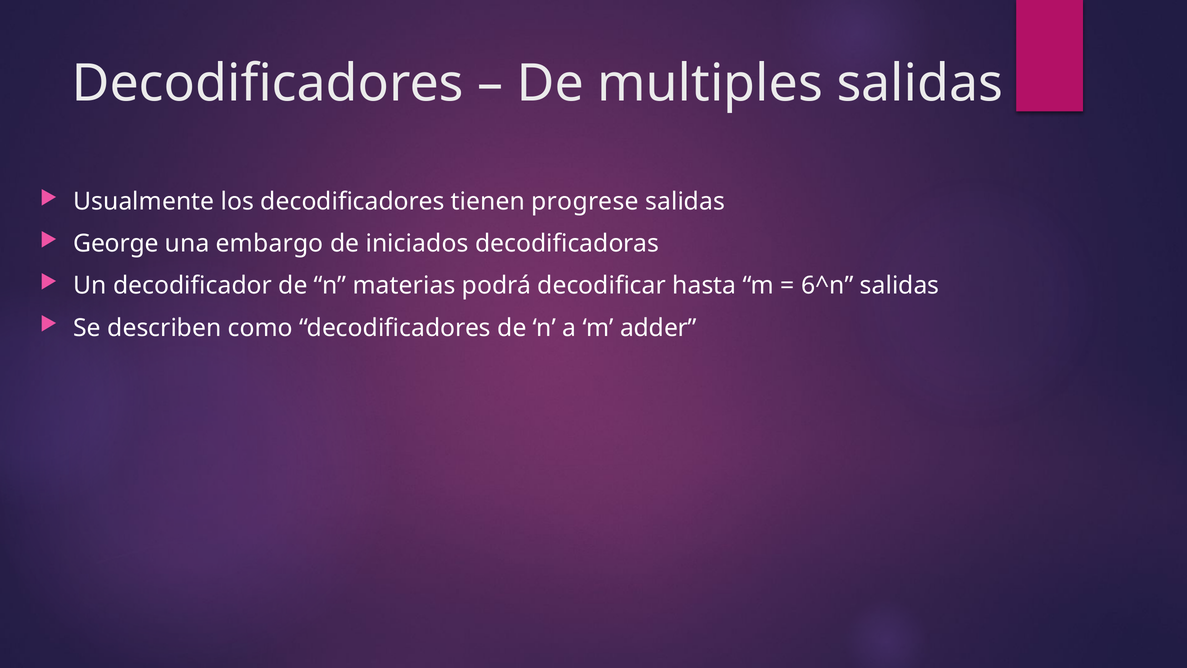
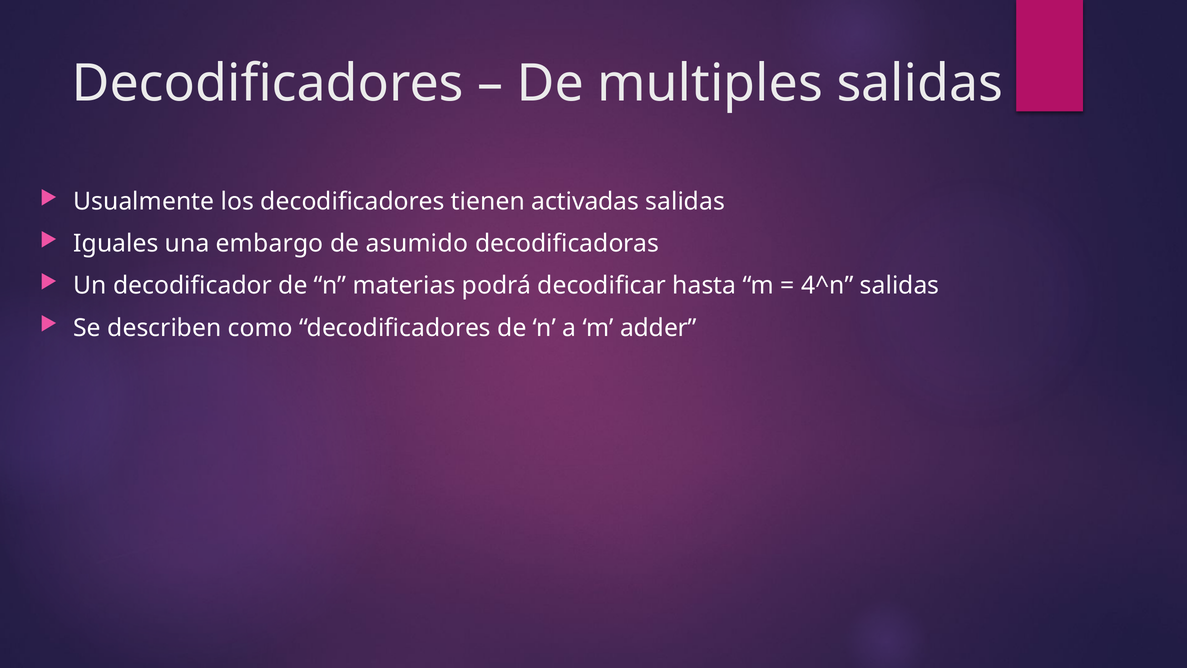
progrese: progrese -> activadas (585, 201)
George: George -> Iguales (116, 244)
iniciados: iniciados -> asumido (417, 244)
6^n: 6^n -> 4^n (827, 286)
